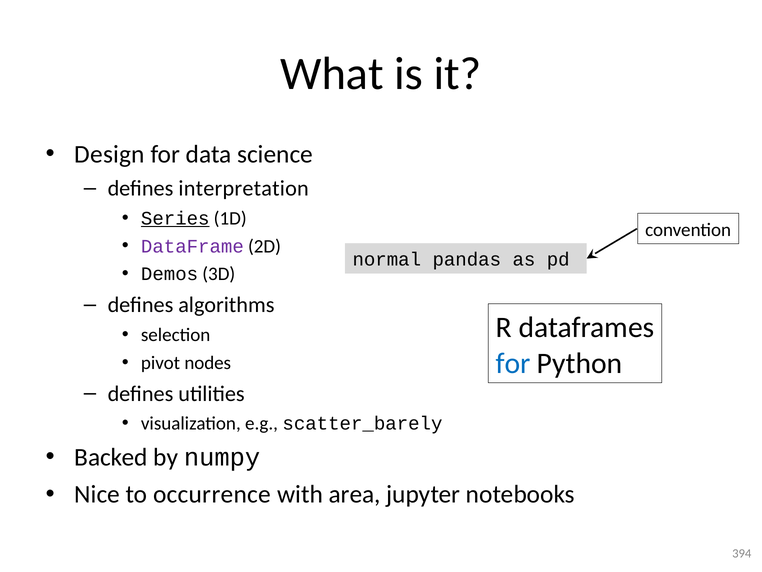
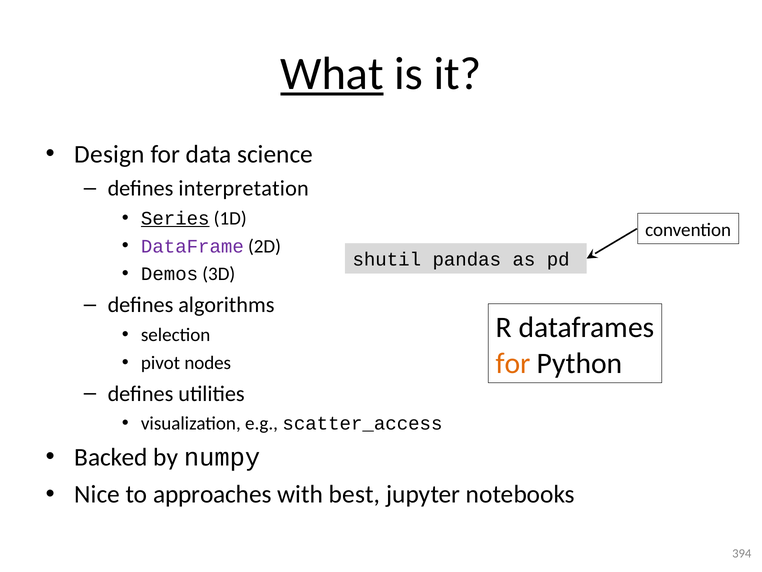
What underline: none -> present (332, 74)
normal: normal -> shutil (387, 259)
for colour: blue -> orange (513, 363)
scatter_barely: scatter_barely -> scatter_access (362, 423)
occurrence: occurrence -> approaches (212, 494)
area: area -> best (354, 494)
